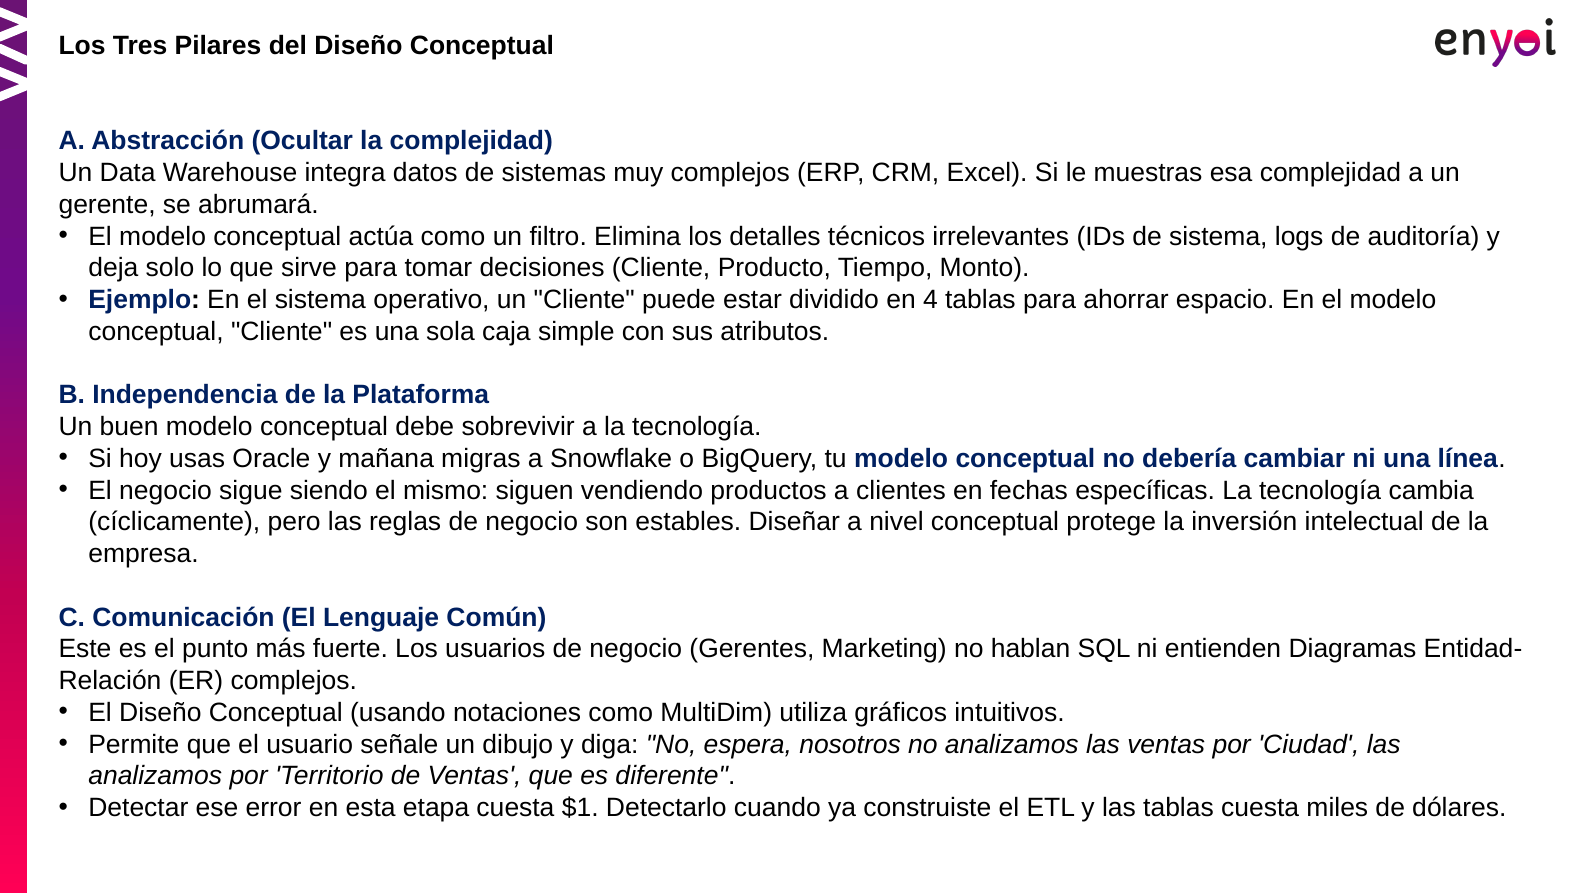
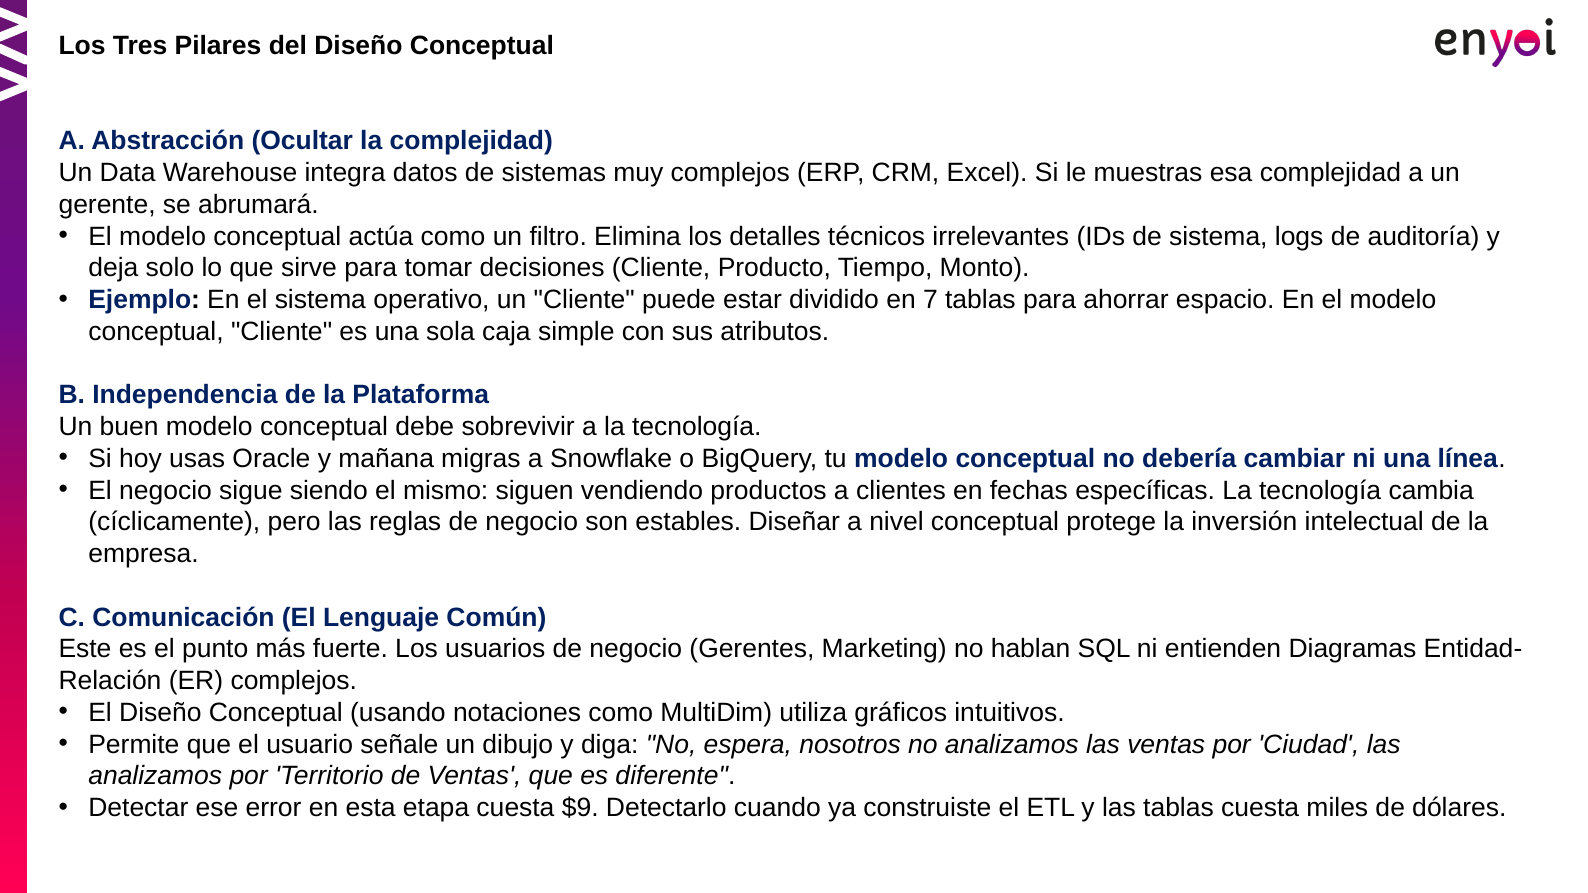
4: 4 -> 7 (930, 300)
$1: $1 -> $9 (580, 808)
